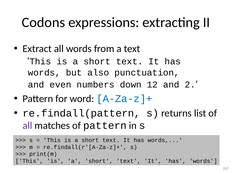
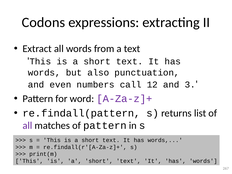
down: down -> call (131, 85)
2: 2 -> 3 (190, 85)
A-Za-z]+ colour: blue -> purple (124, 99)
